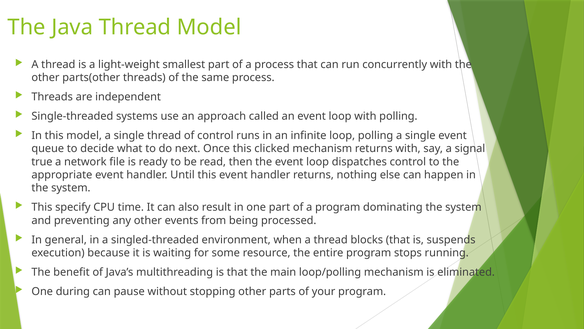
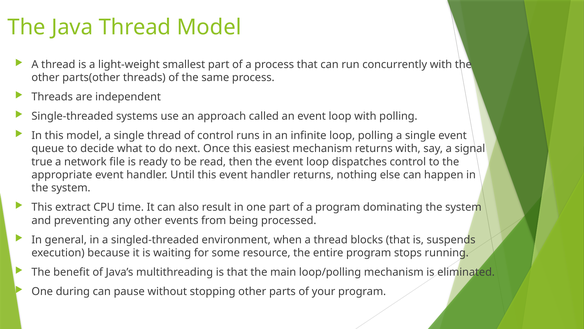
clicked: clicked -> easiest (272, 148)
specify: specify -> extract (73, 207)
